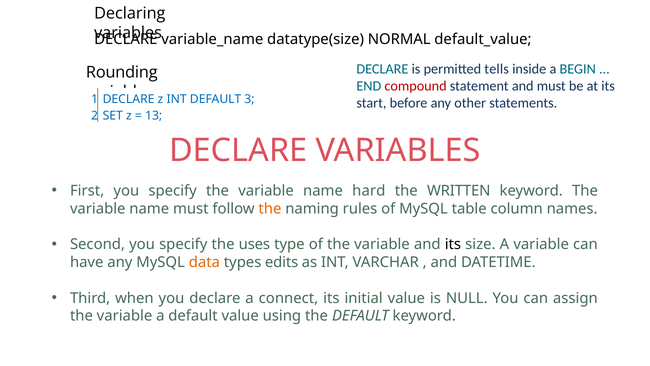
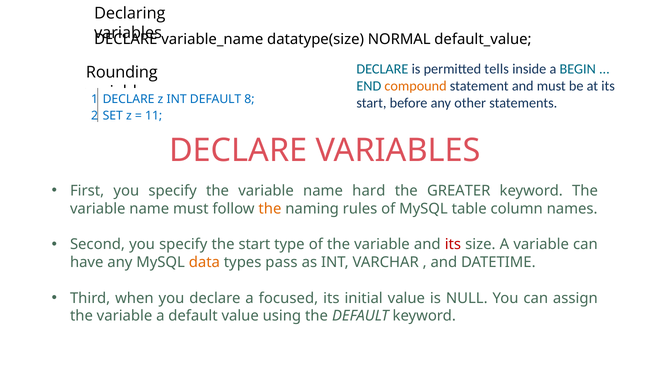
compound colour: red -> orange (416, 86)
3: 3 -> 8 (249, 99)
13: 13 -> 11 (154, 116)
WRITTEN: WRITTEN -> GREATER (459, 191)
the uses: uses -> start (254, 244)
its colour: black -> red (453, 244)
edits: edits -> pass (281, 262)
connect: connect -> focused (288, 298)
